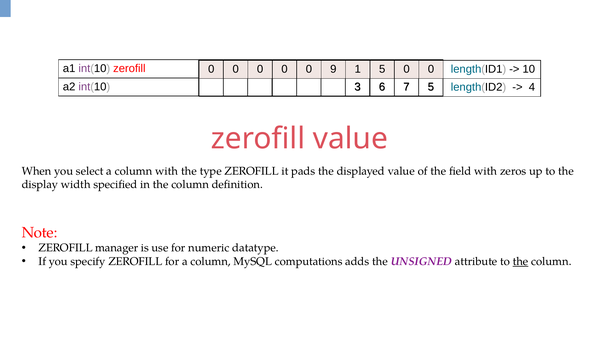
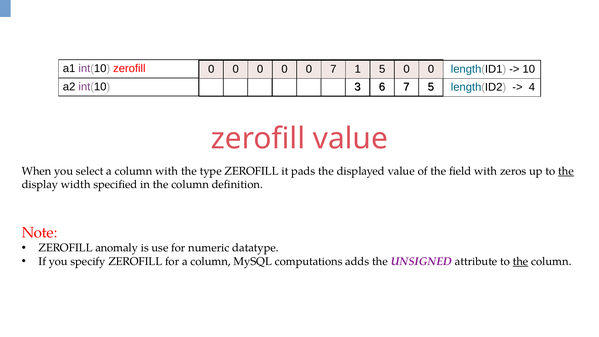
0 9: 9 -> 7 (333, 69)
the underline: none -> present (566, 171)
manager: manager -> anomaly (117, 248)
